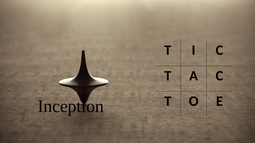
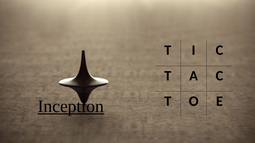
Inception underline: none -> present (71, 107)
